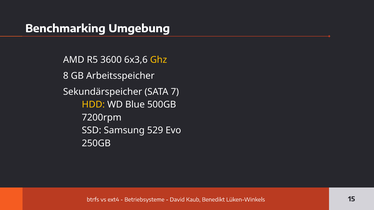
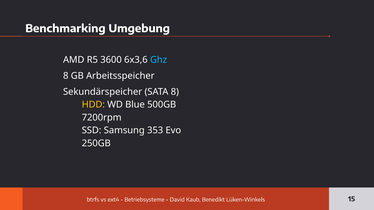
Ghz colour: yellow -> light blue (159, 60)
SATA 7: 7 -> 8 (175, 92)
529: 529 -> 353 (155, 131)
